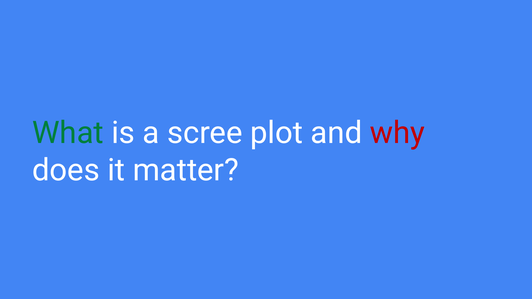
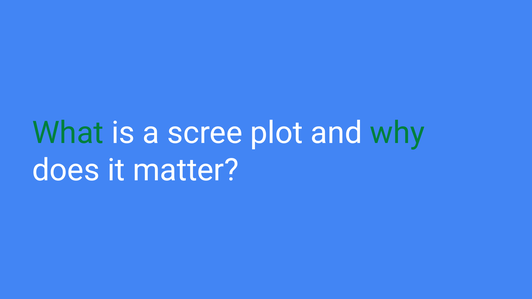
why colour: red -> green (397, 133)
